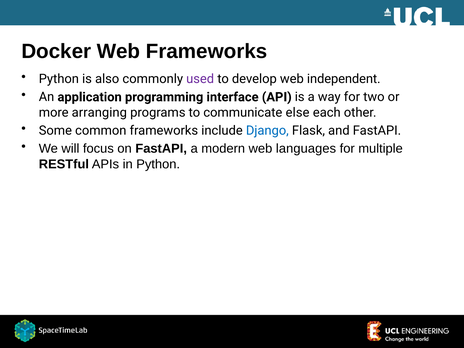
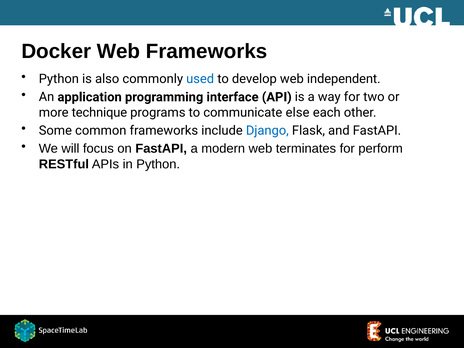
used colour: purple -> blue (200, 79)
arranging: arranging -> technique (99, 113)
languages: languages -> terminates (306, 149)
multiple: multiple -> perform (381, 149)
